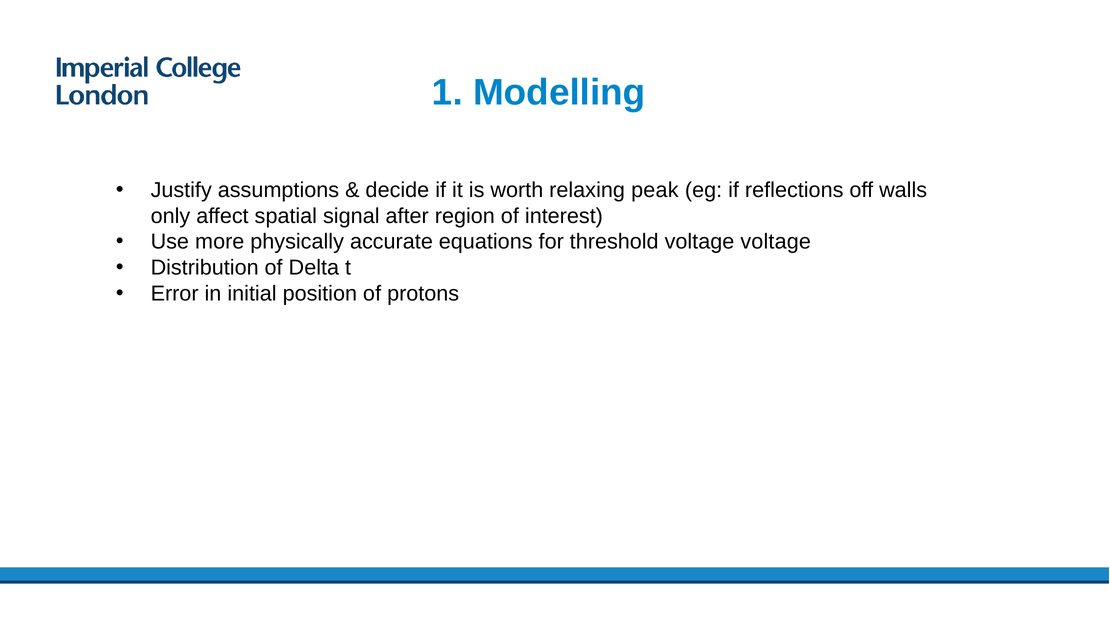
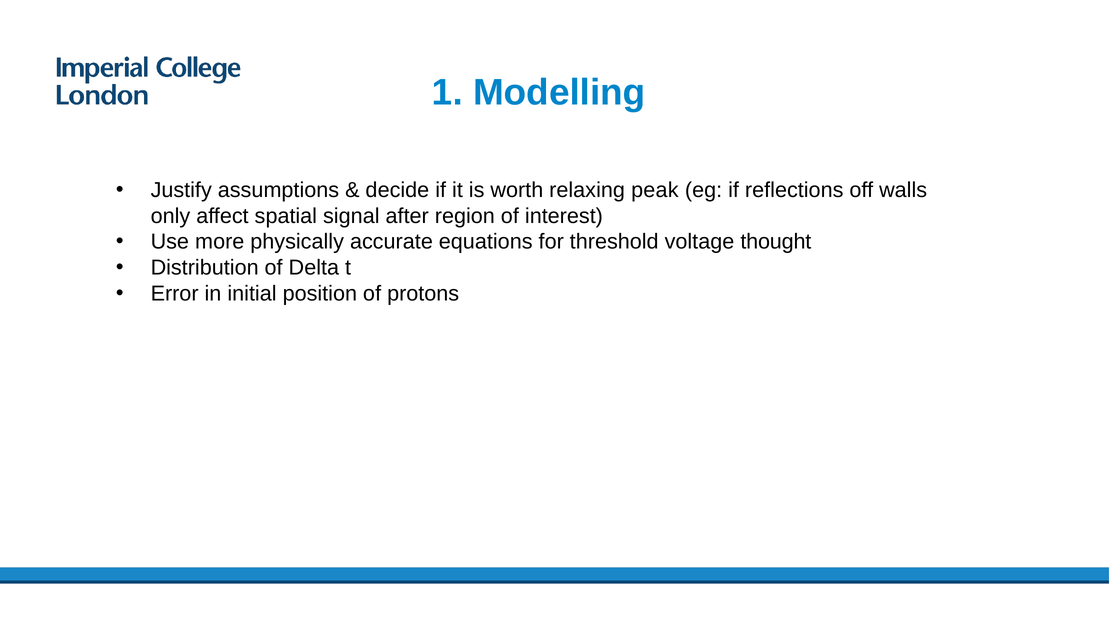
voltage voltage: voltage -> thought (776, 242)
